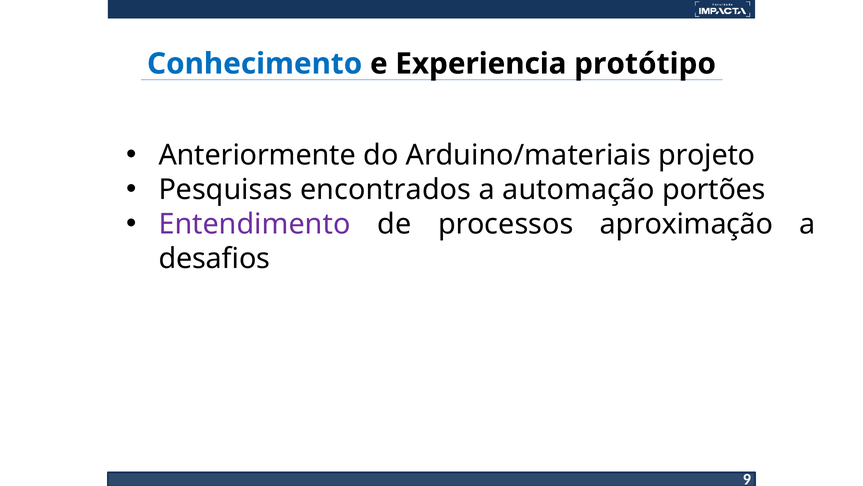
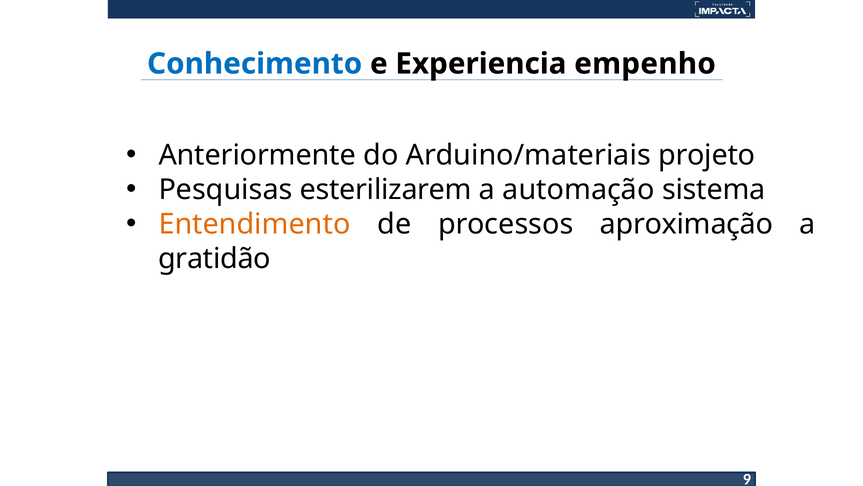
protótipo: protótipo -> empenho (645, 64)
encontrados: encontrados -> esterilizarem (386, 190)
portões: portões -> sistema (714, 190)
Entendimento colour: purple -> orange (255, 224)
desafios: desafios -> gratidão (214, 259)
